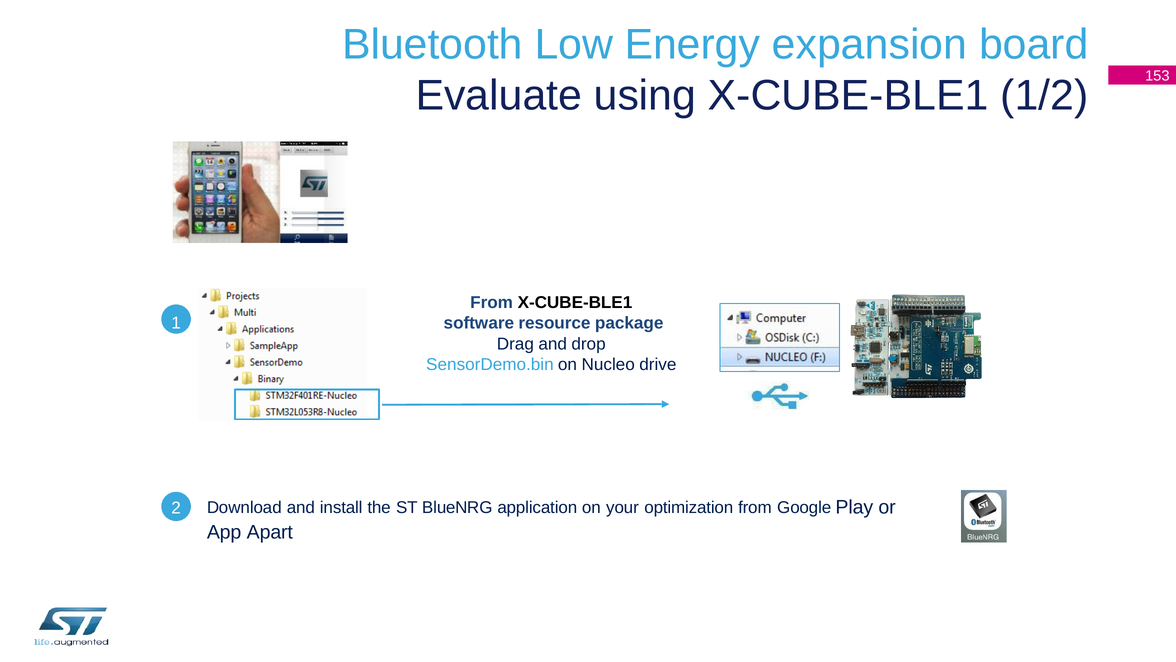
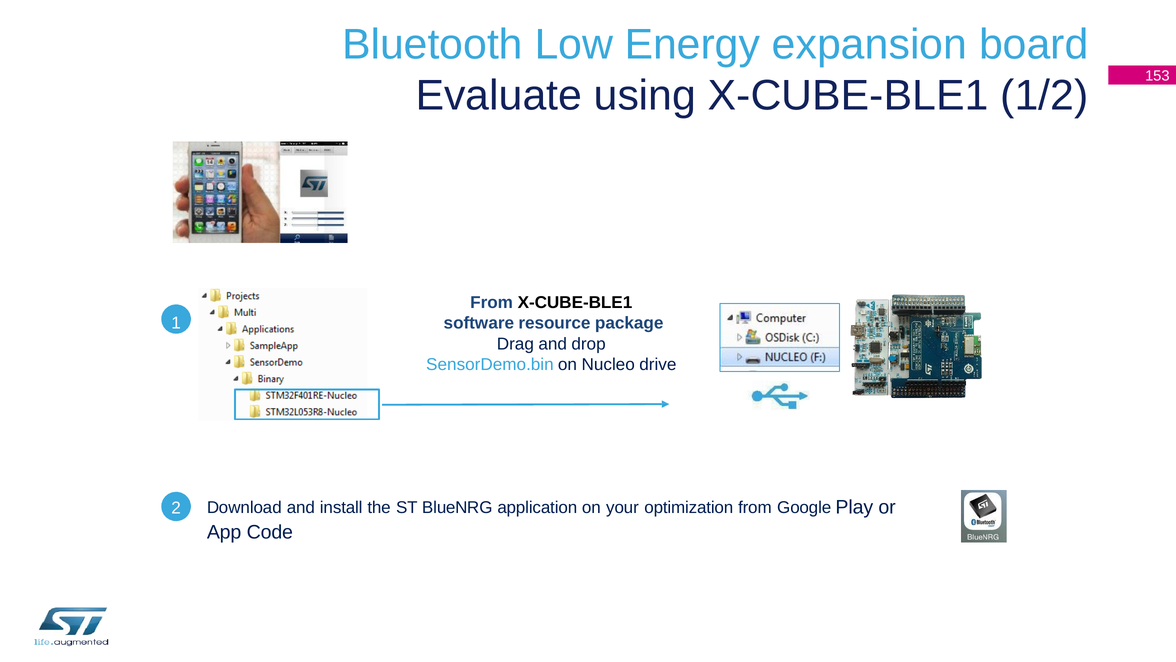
Apart: Apart -> Code (270, 532)
